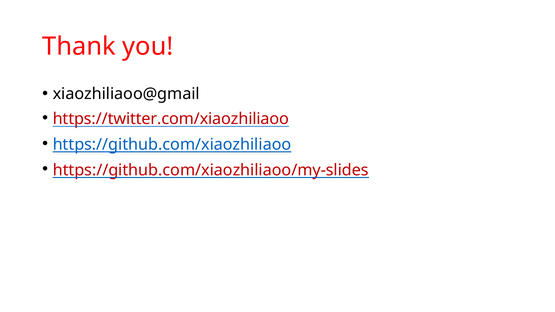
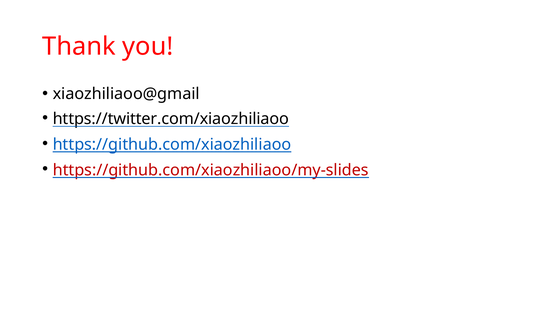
https://twitter.com/xiaozhiliaoo colour: red -> black (171, 119)
